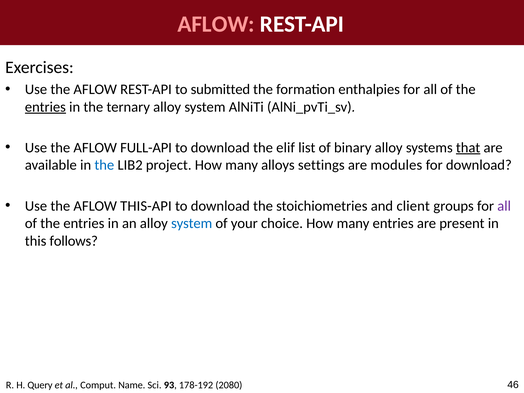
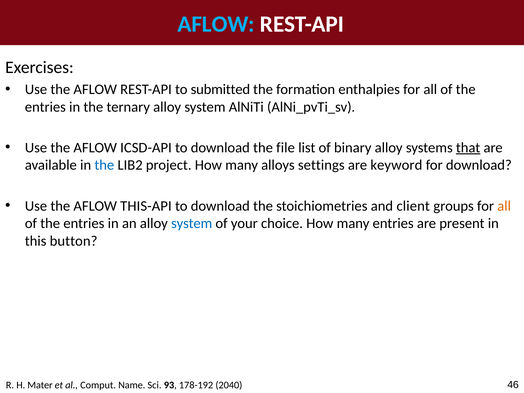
AFLOW colour: pink -> light blue (216, 24)
entries underline: present -> none (45, 107)
FULL-API: FULL-API -> ICSD-API (146, 148)
elif: elif -> file (286, 148)
modules: modules -> keyword (396, 165)
all colour: purple -> orange (504, 206)
follows: follows -> button (74, 241)
Query: Query -> Mater (40, 385)
2080: 2080 -> 2040 (229, 385)
